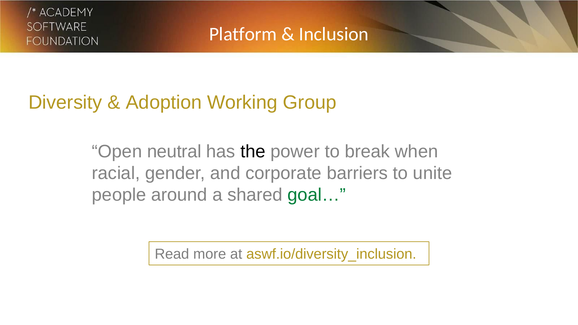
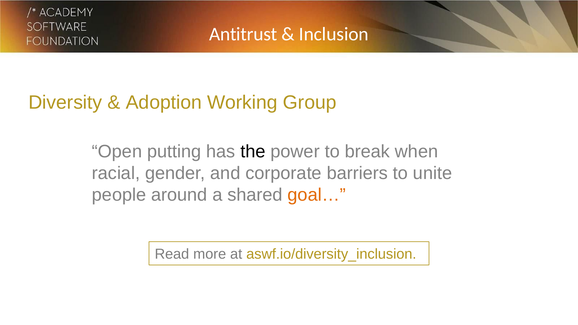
Platform: Platform -> Antitrust (243, 34)
neutral: neutral -> putting (174, 151)
goal… colour: green -> orange (317, 195)
